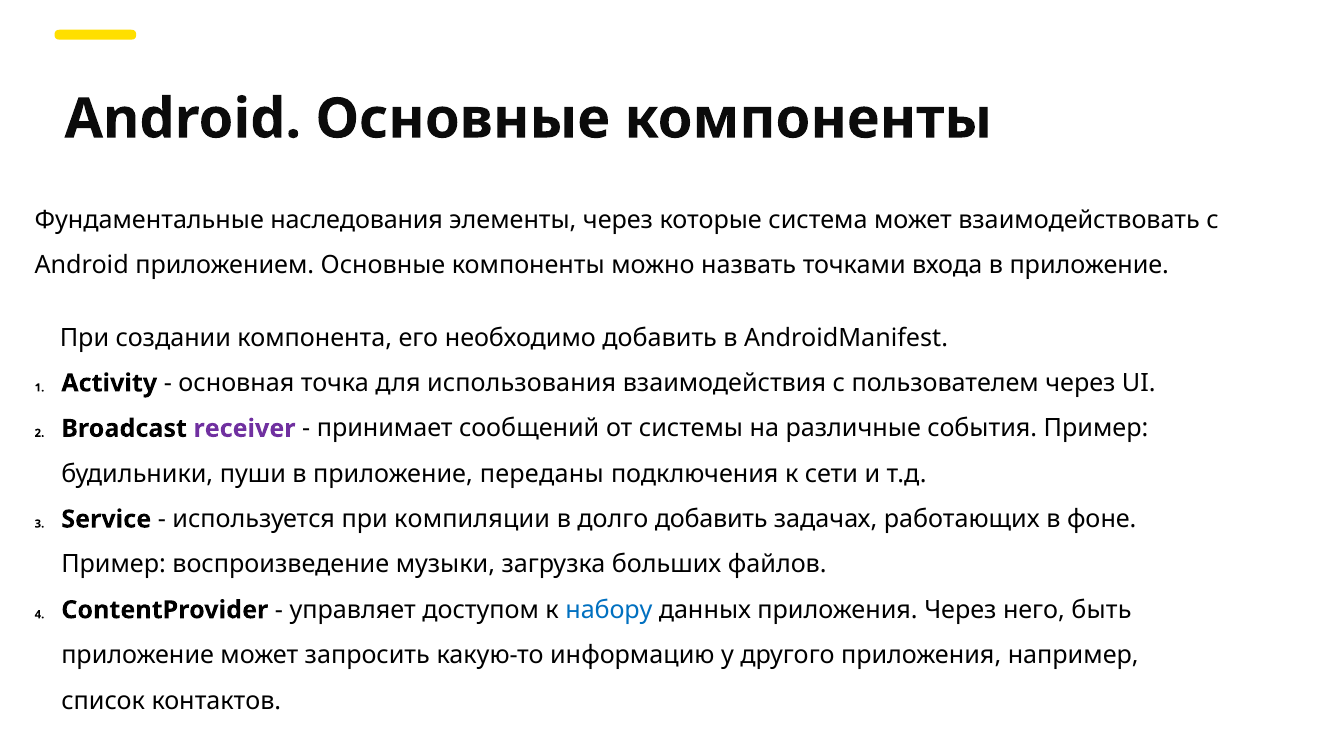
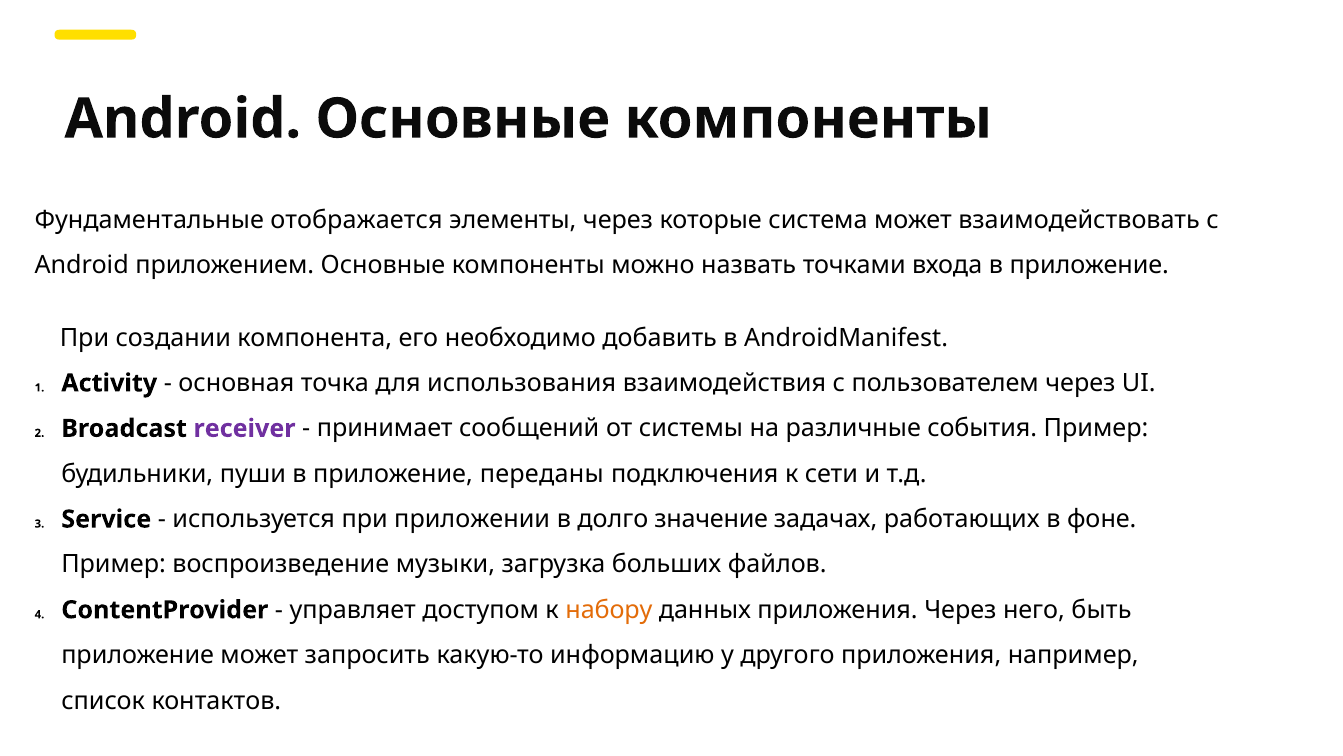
наследования: наследования -> отображается (356, 220)
компиляции: компиляции -> приложении (472, 519)
долго добавить: добавить -> значение (711, 519)
набору colour: blue -> orange (609, 610)
